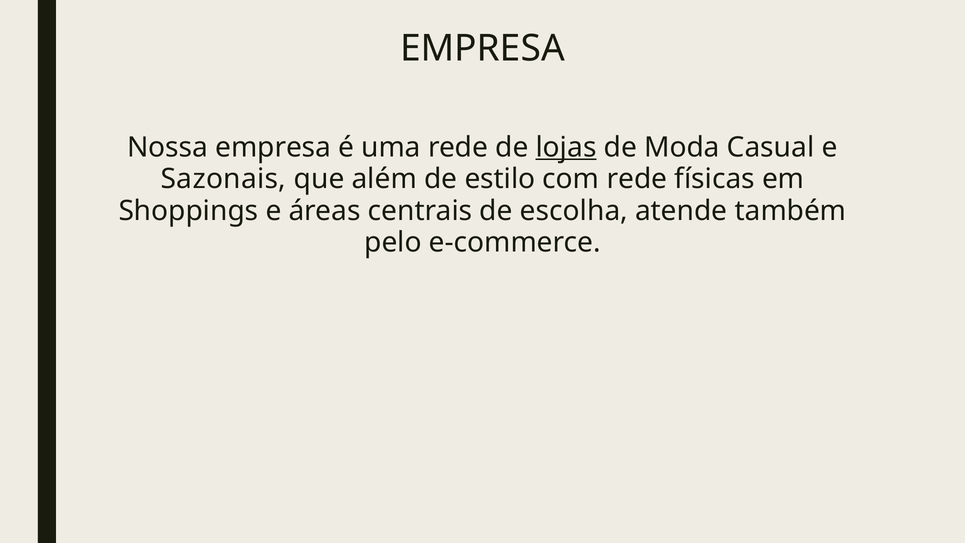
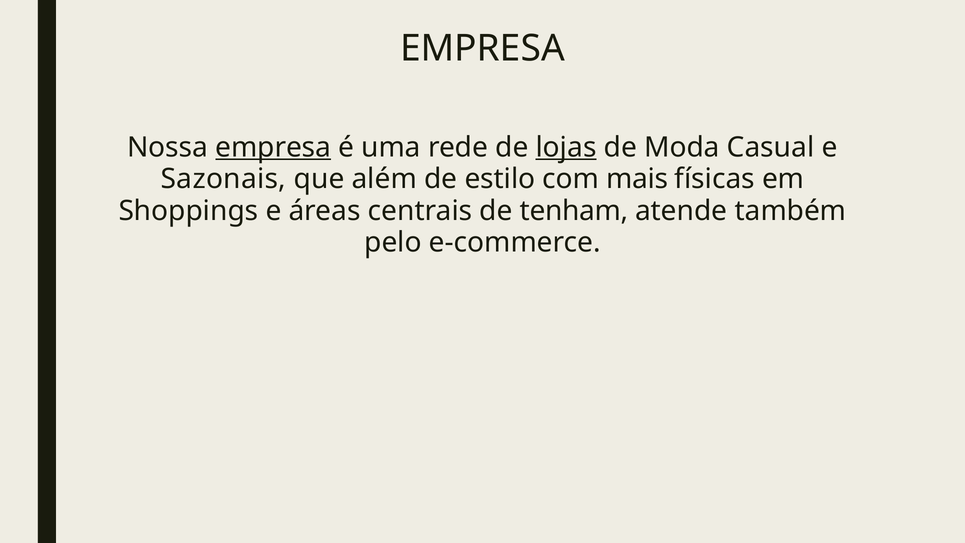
empresa underline: none -> present (273, 147)
com rede: rede -> mais (637, 179)
escolha: escolha -> tenham (574, 211)
